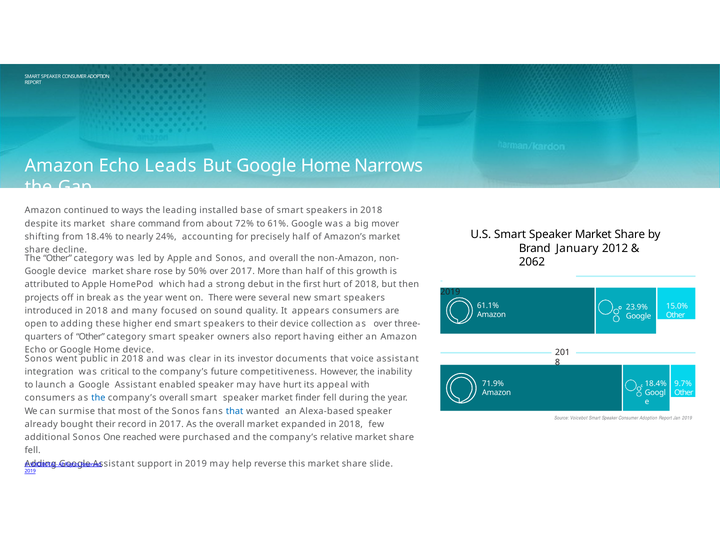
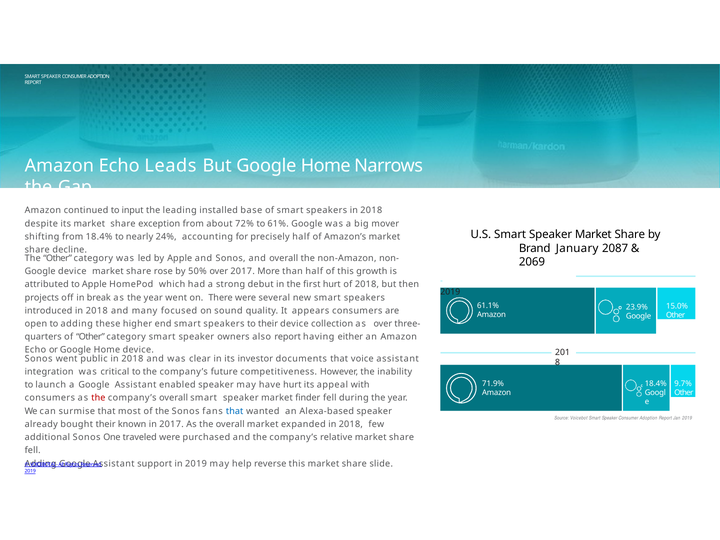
ways: ways -> input (133, 210)
command: command -> exception (159, 224)
2012: 2012 -> 2087 (615, 248)
2062: 2062 -> 2069 (532, 262)
the colour: blue -> red (98, 398)
record: record -> known (132, 424)
reached: reached -> traveled (140, 437)
